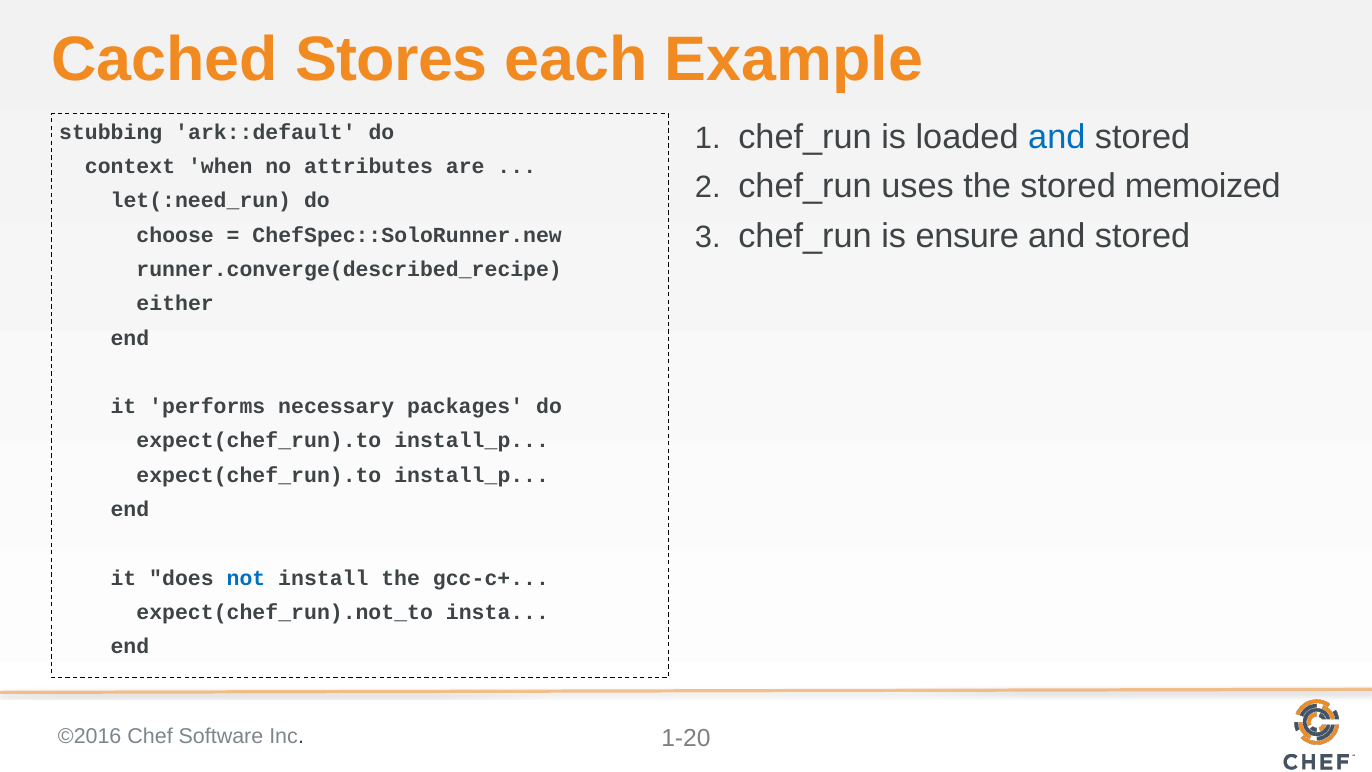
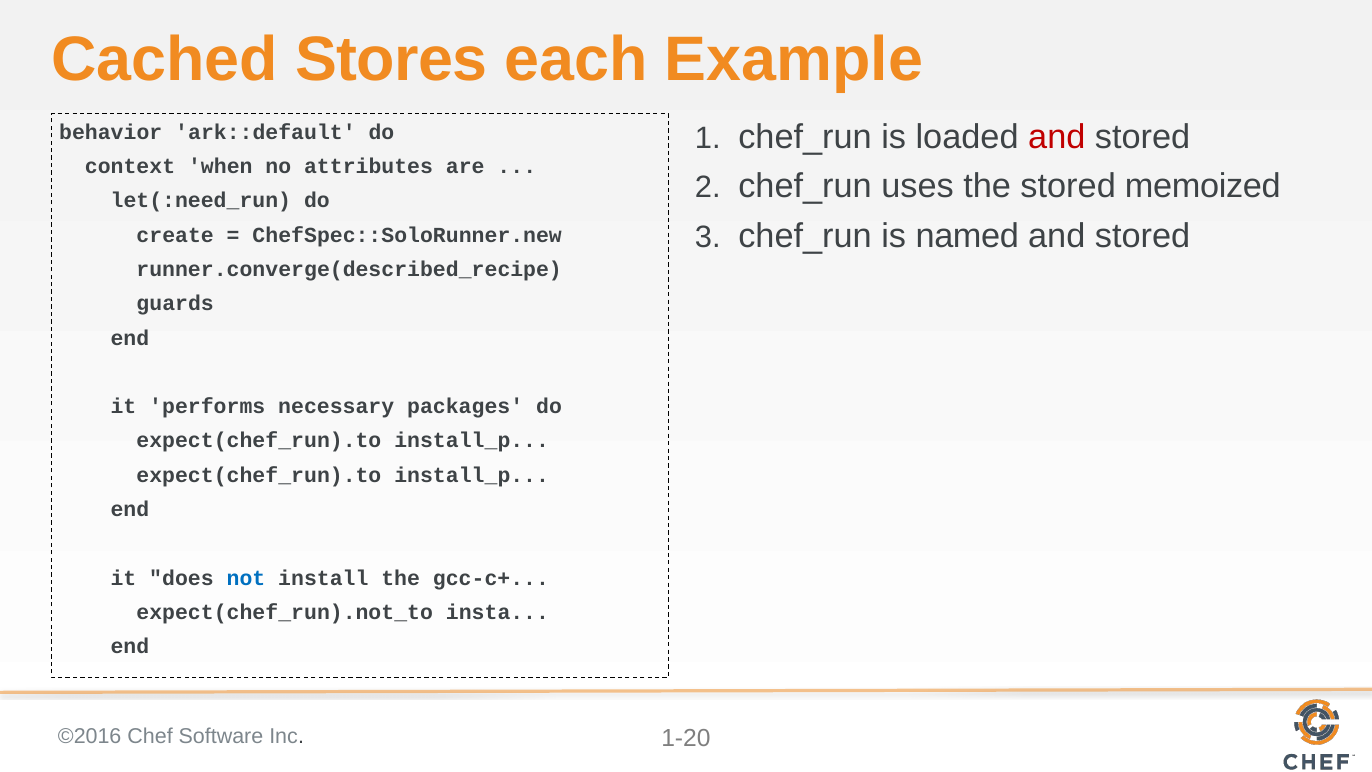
and colour: blue -> red (1057, 137)
stubbing: stubbing -> behavior (111, 132)
ensure: ensure -> named (967, 236)
choose: choose -> create (175, 235)
either: either -> guards (175, 304)
